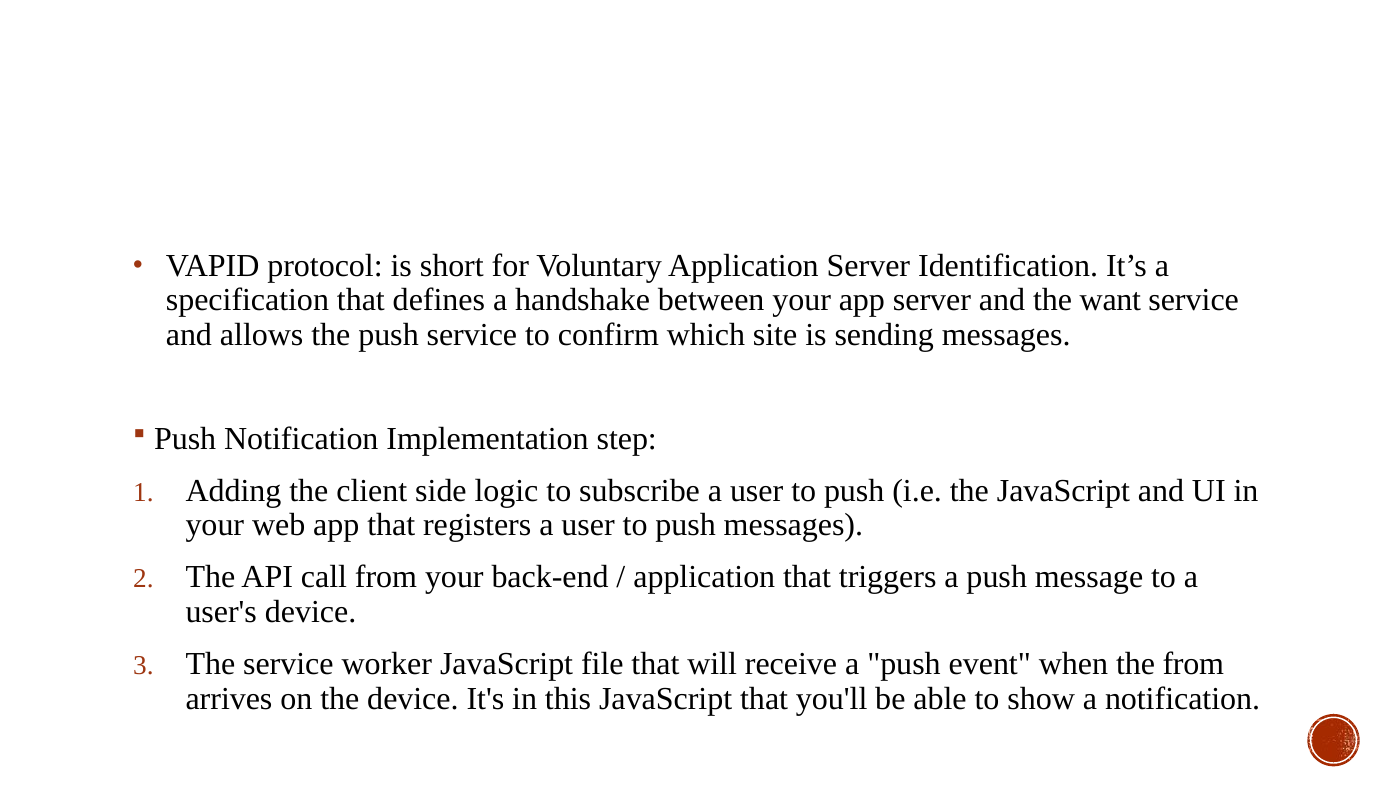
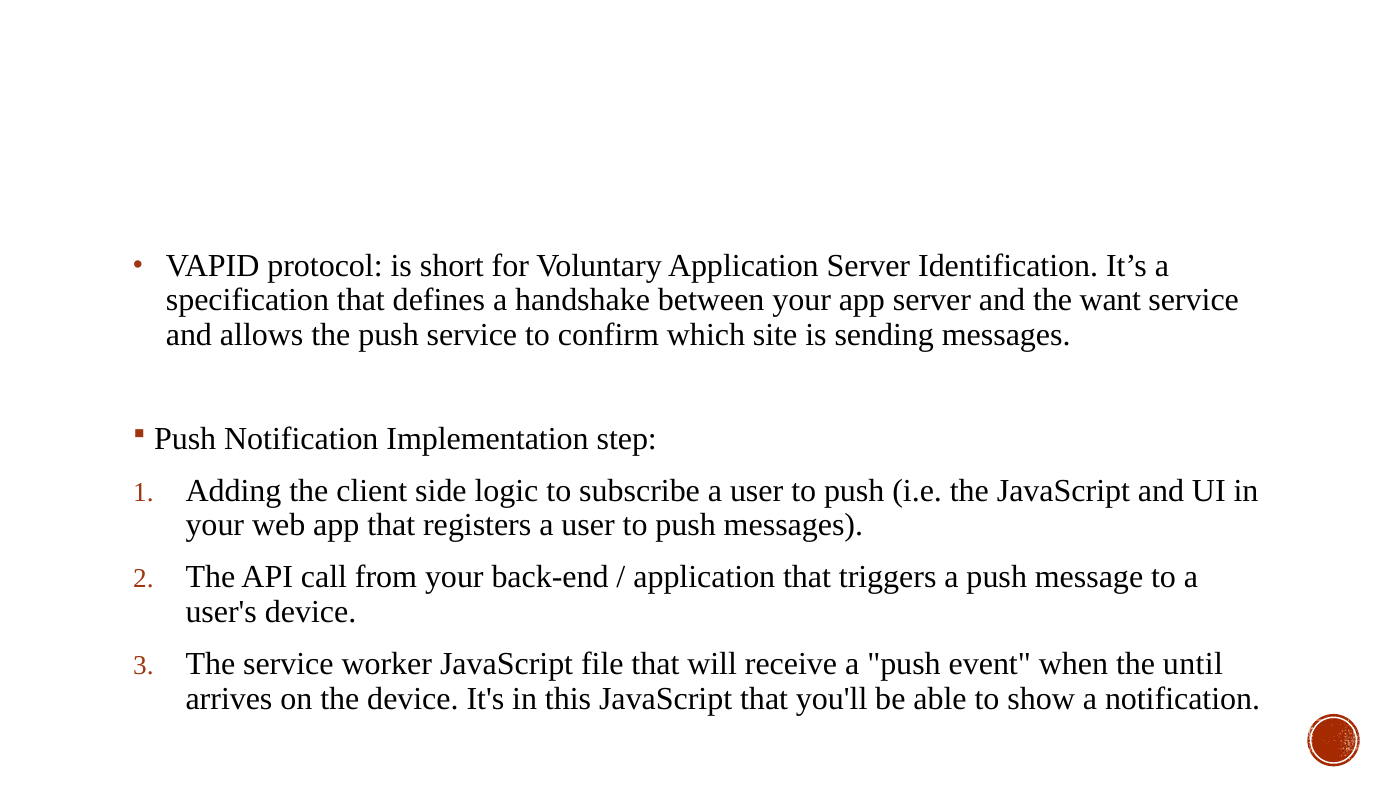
the from: from -> until (1193, 664)
